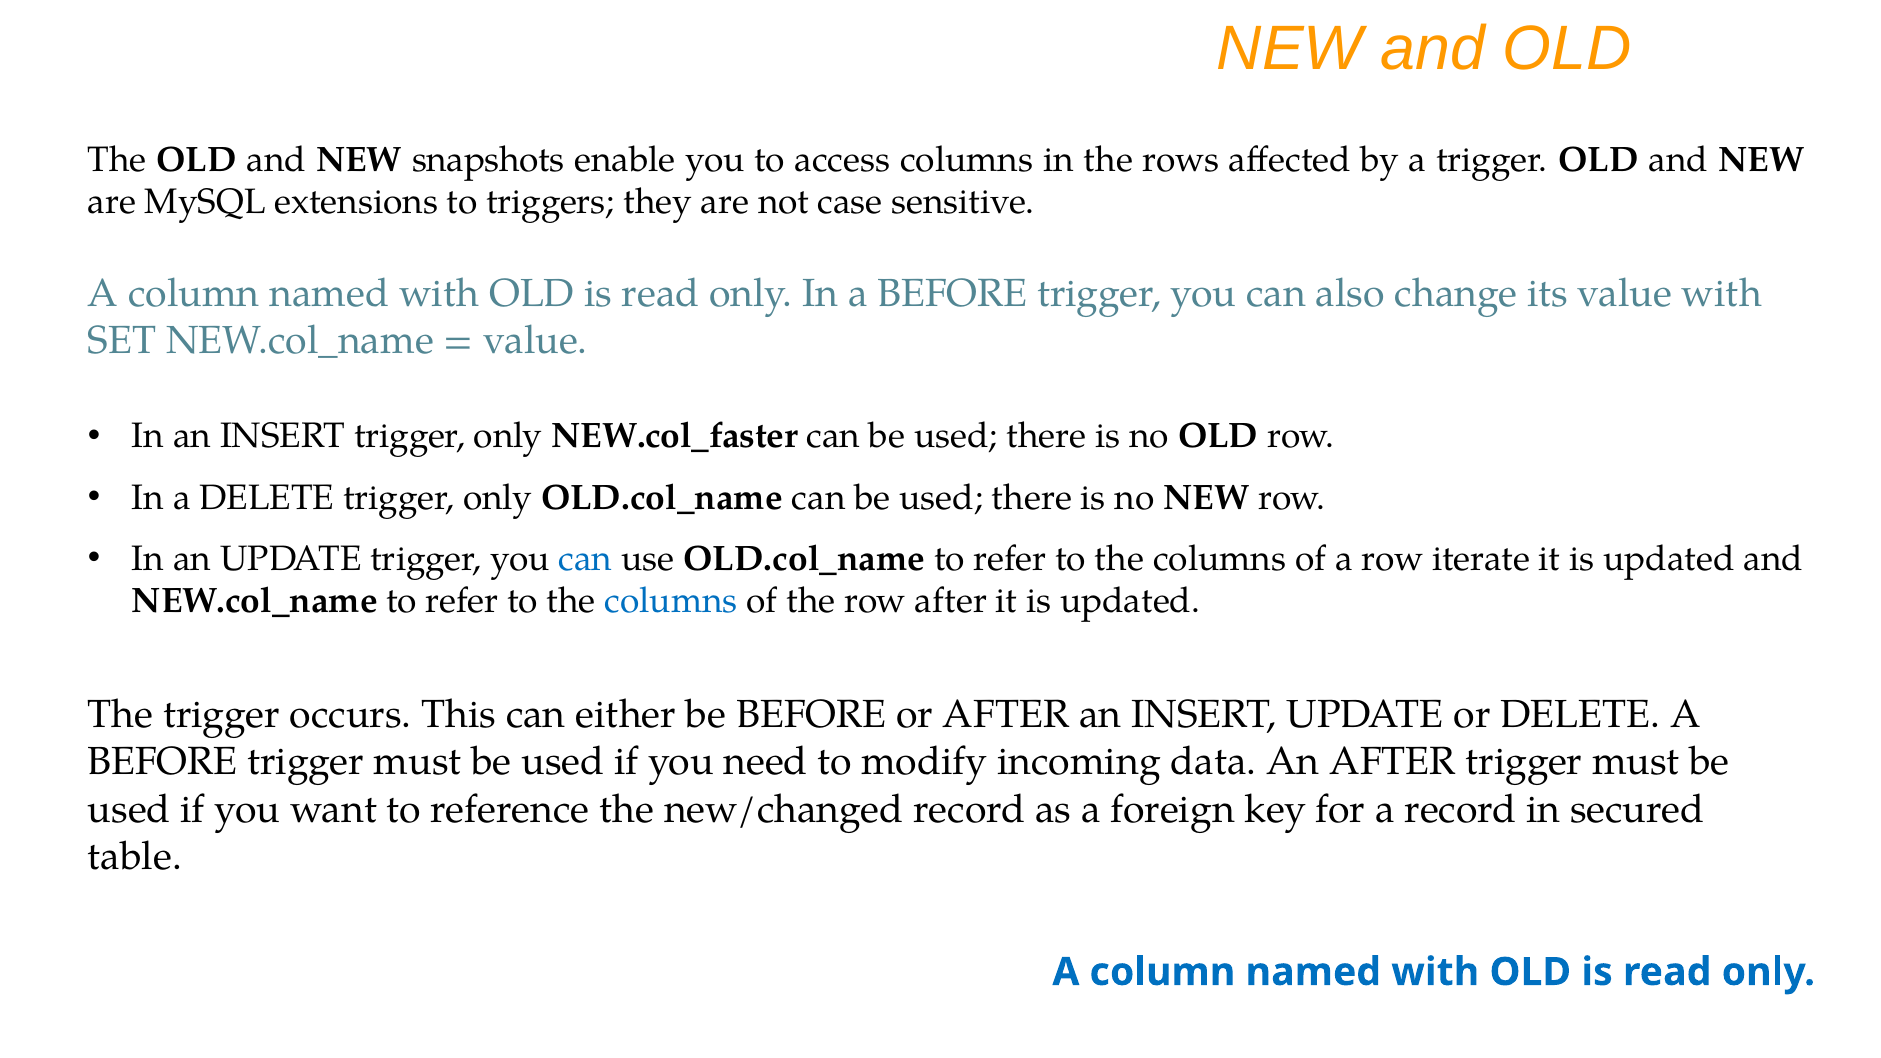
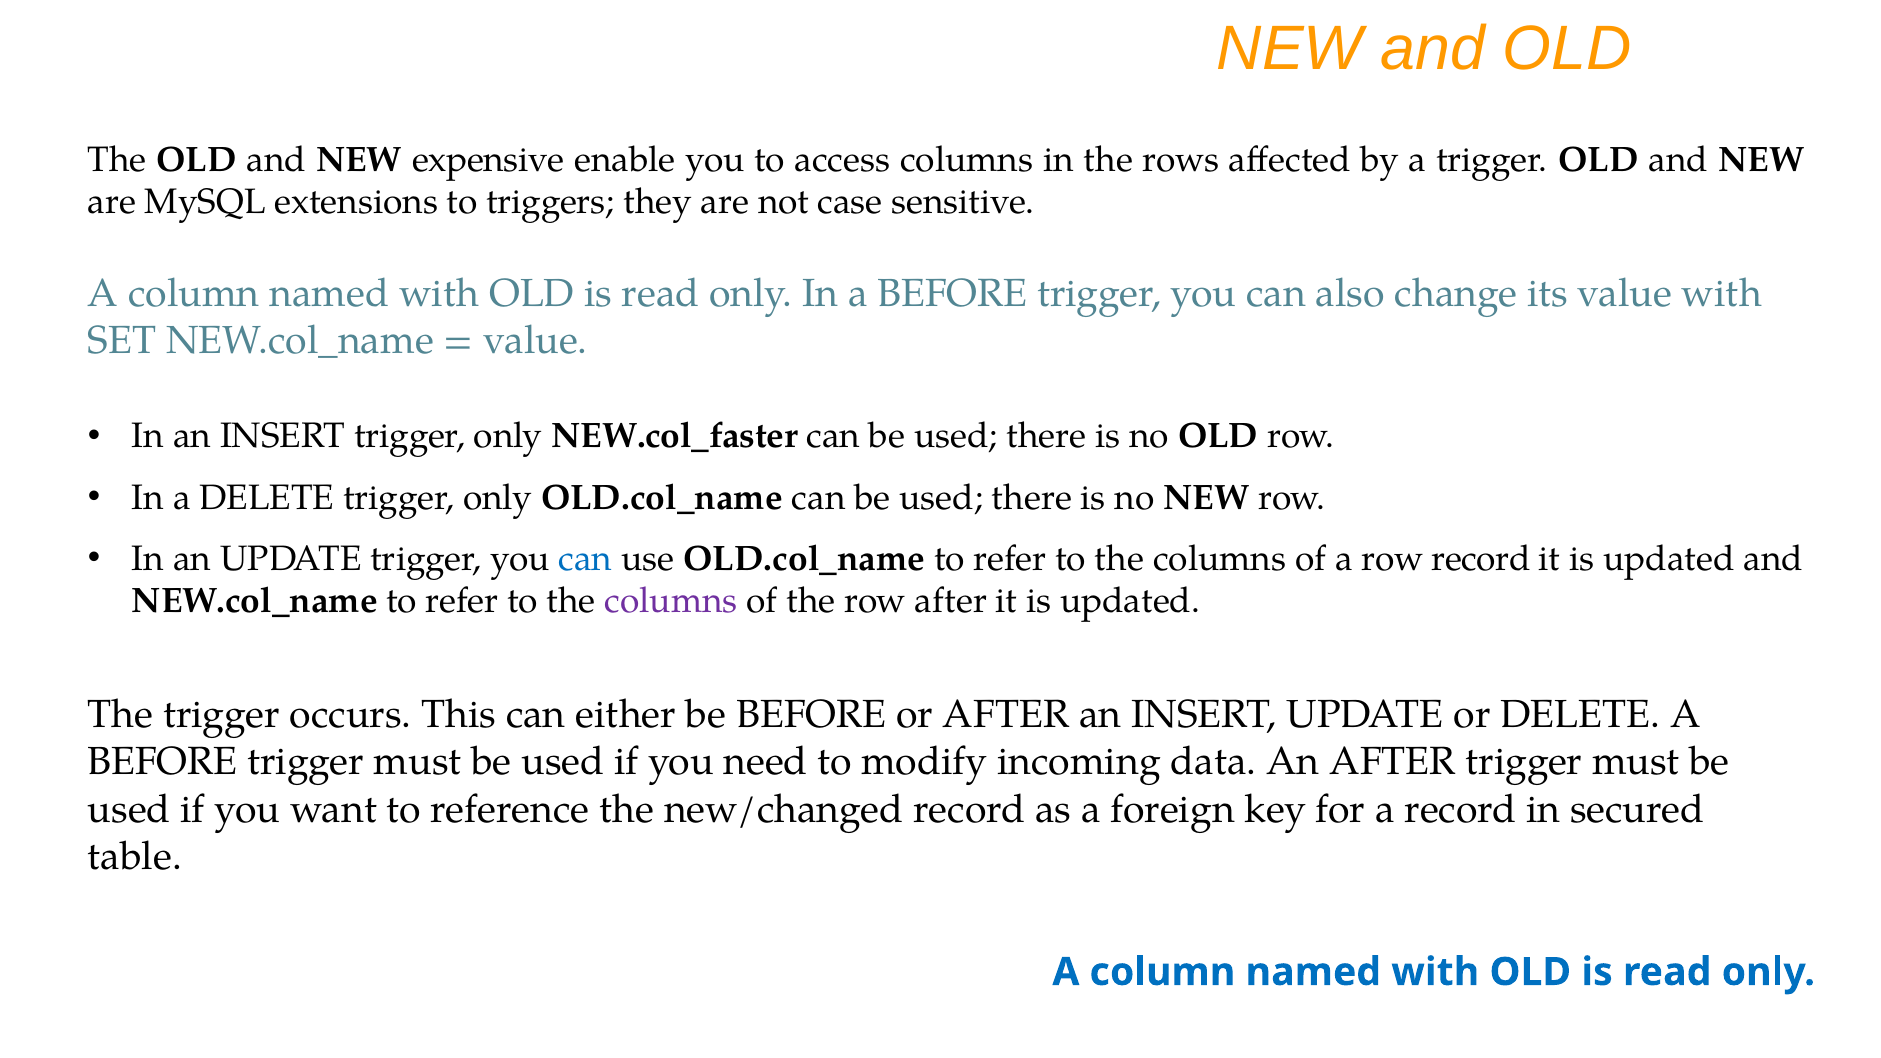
snapshots: snapshots -> expensive (488, 160)
row iterate: iterate -> record (1481, 558)
columns colour: blue -> purple (671, 601)
